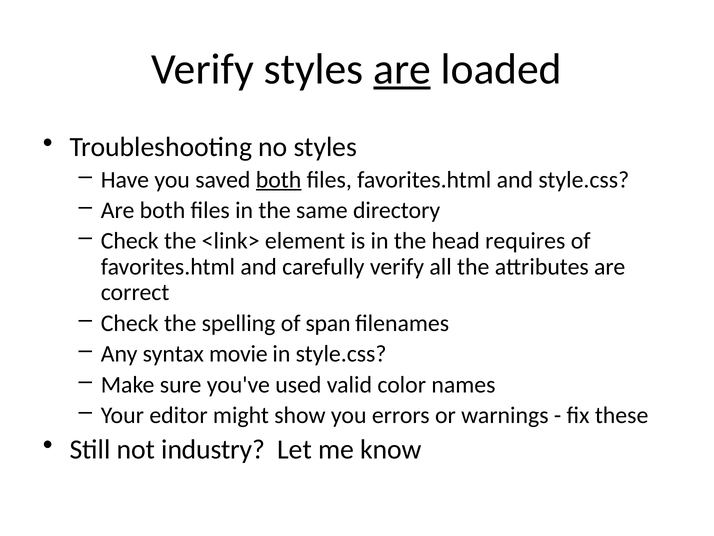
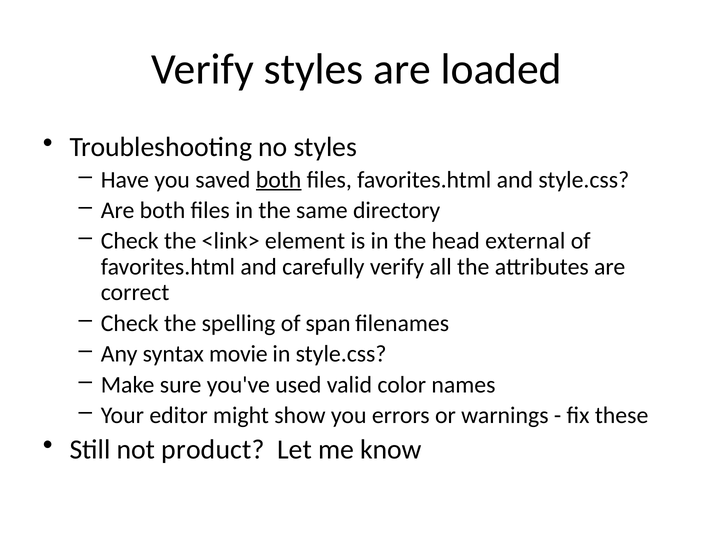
are underline: present -> none (402, 69)
requires: requires -> external (525, 241)
industry: industry -> product (213, 449)
